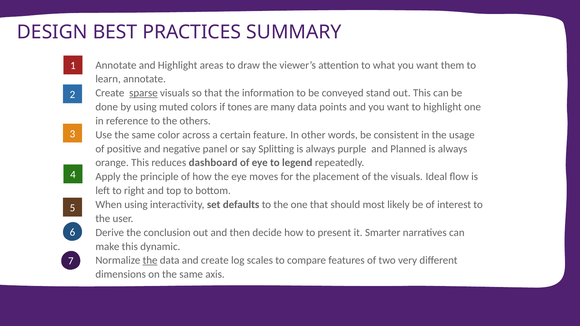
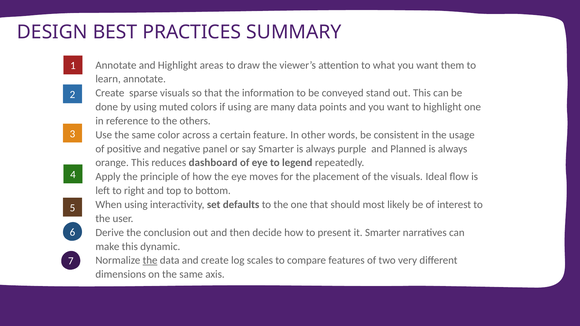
sparse underline: present -> none (143, 93)
if tones: tones -> using (240, 107)
say Splitting: Splitting -> Smarter (276, 149)
